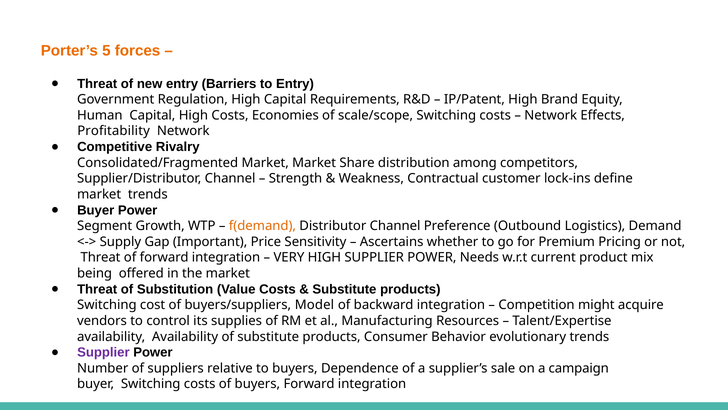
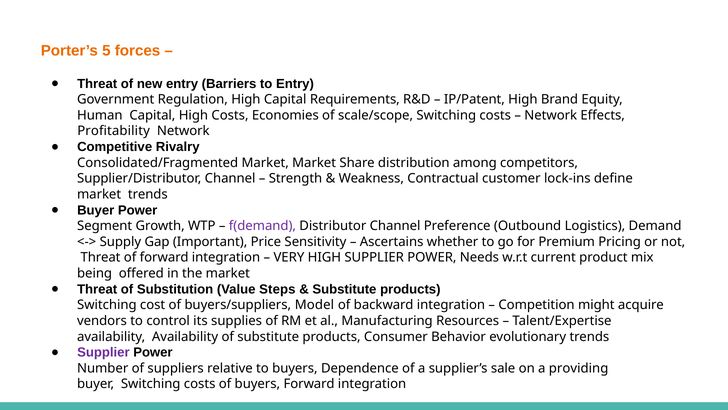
f(demand colour: orange -> purple (262, 226)
Value Costs: Costs -> Steps (277, 289)
campaign: campaign -> providing (579, 368)
